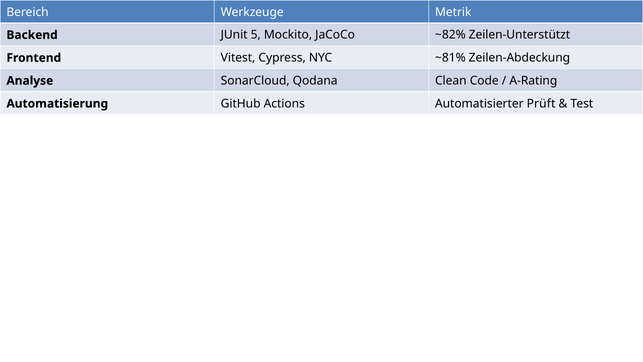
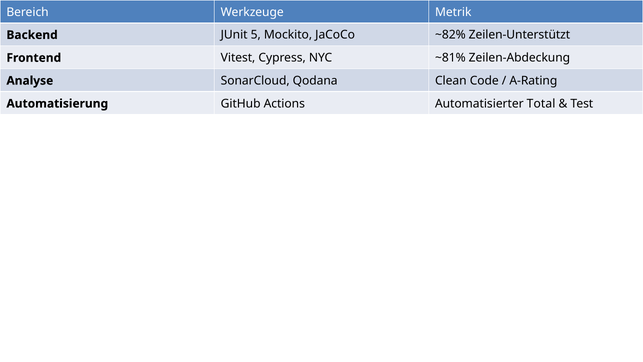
Prüft: Prüft -> Total (541, 104)
